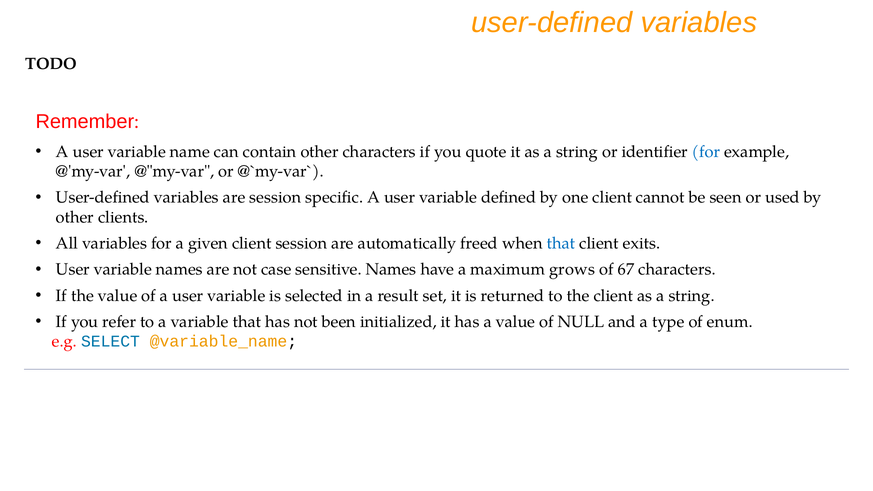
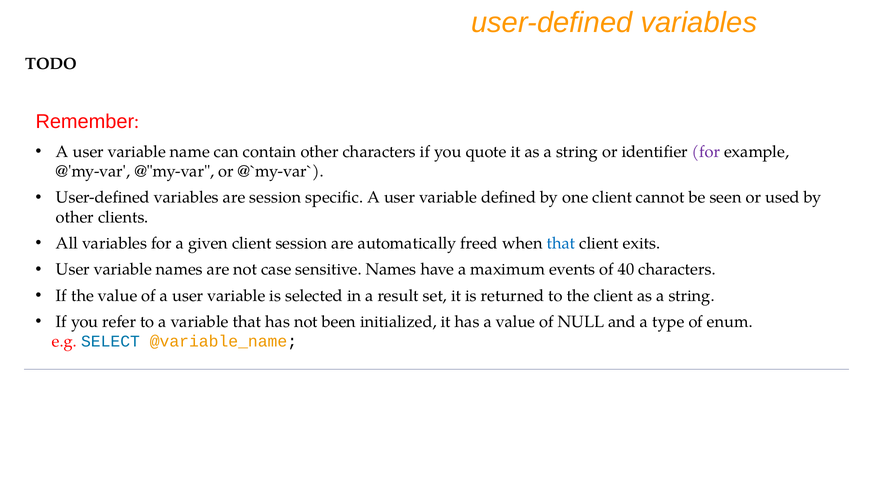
for colour: blue -> purple (706, 152)
grows: grows -> events (572, 270)
67: 67 -> 40 (626, 270)
